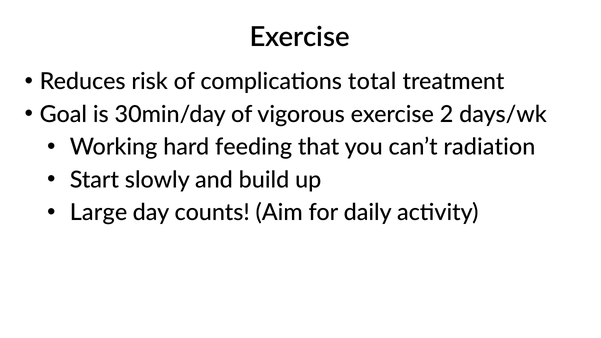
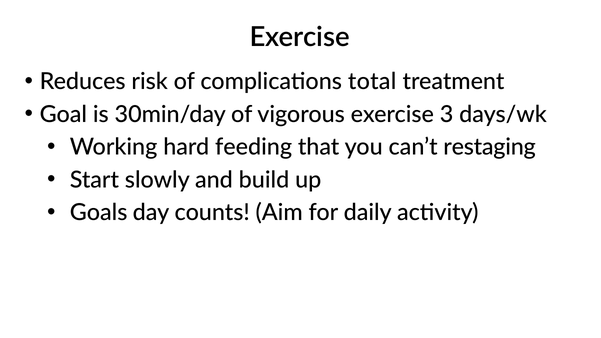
2: 2 -> 3 (447, 115)
radiation: radiation -> restaging (490, 147)
Large: Large -> Goals (99, 213)
